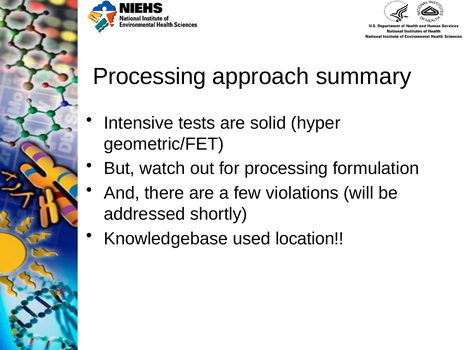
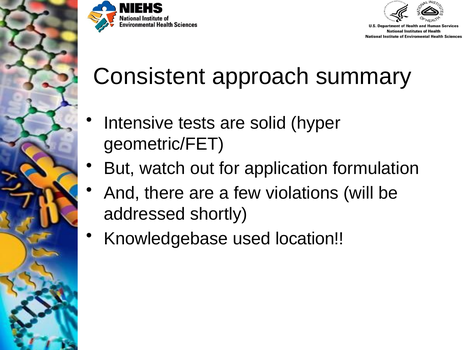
Processing: Processing -> Consistent (149, 76)
for processing: processing -> application (286, 168)
